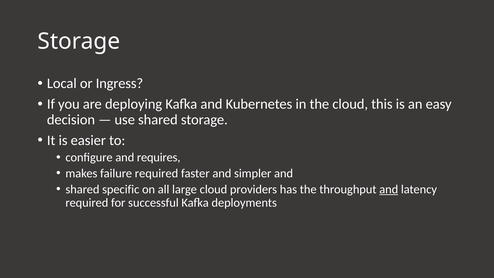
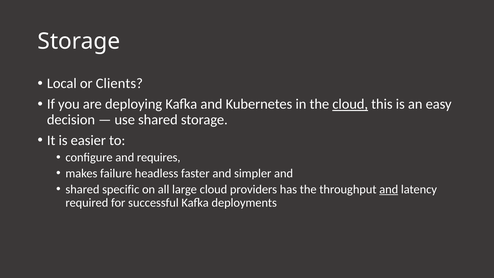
Ingress: Ingress -> Clients (119, 83)
cloud underline: none -> present (350, 104)
failure required: required -> headless (157, 173)
